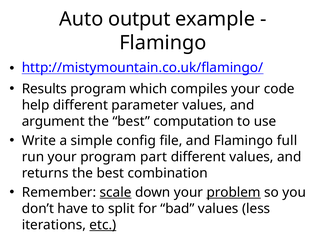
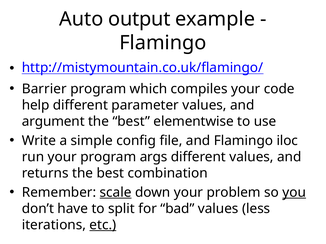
Results: Results -> Barrier (44, 89)
computation: computation -> elementwise (194, 122)
full: full -> iloc (287, 141)
part: part -> args (154, 157)
problem underline: present -> none (234, 193)
you underline: none -> present (294, 193)
